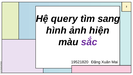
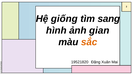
query: query -> giống (64, 19)
hiện: hiện -> gian (99, 30)
sắc colour: purple -> orange (89, 42)
